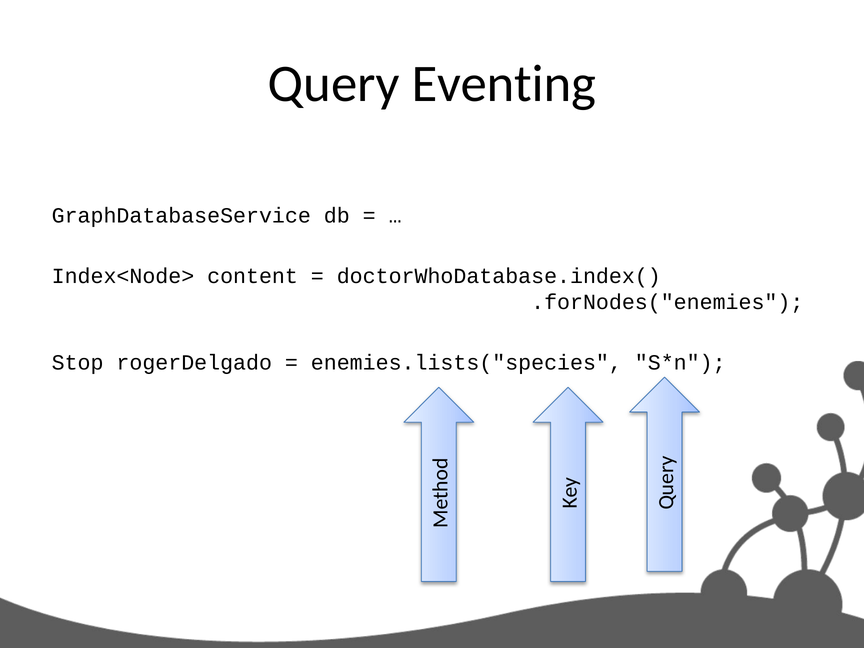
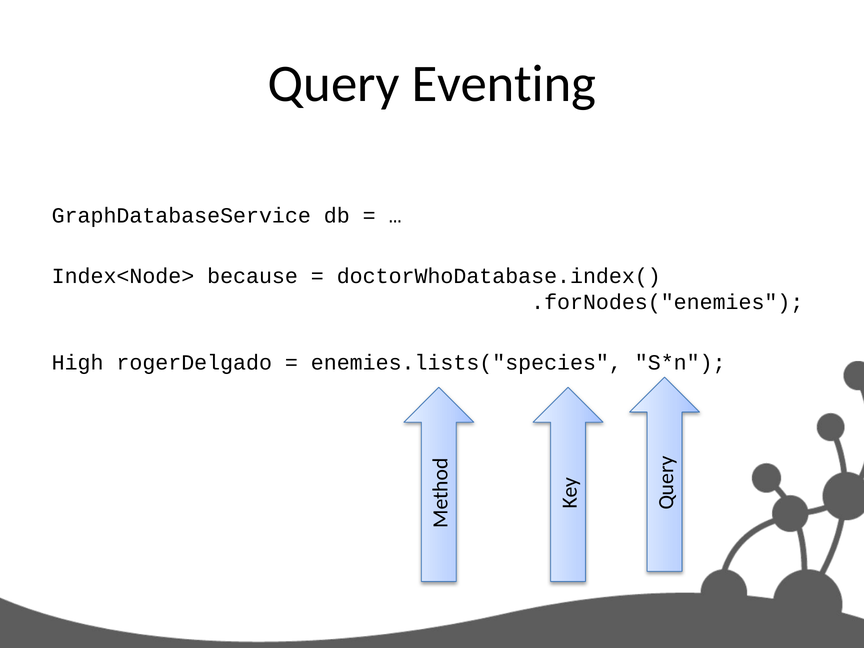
content: content -> because (253, 276)
Stop: Stop -> High (78, 363)
